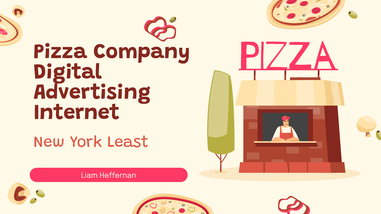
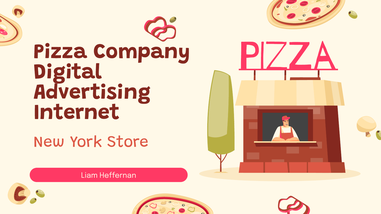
Least: Least -> Store (128, 142)
